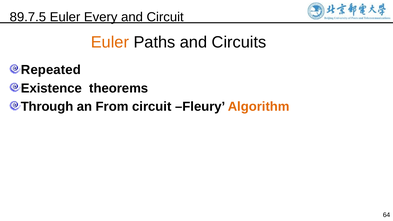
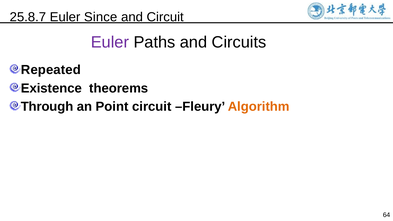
89.7.5: 89.7.5 -> 25.8.7 (28, 17)
Every: Every -> Since (101, 17)
Euler colour: orange -> purple (110, 42)
From: From -> Point (112, 107)
